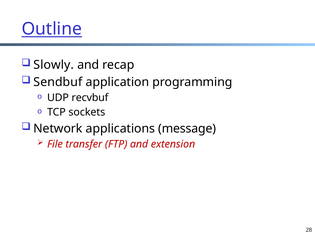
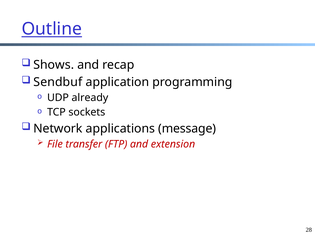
Slowly: Slowly -> Shows (54, 65)
recvbuf: recvbuf -> already (90, 98)
